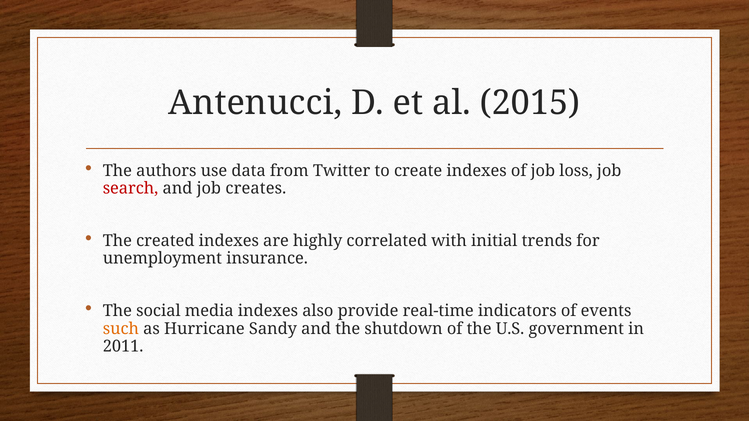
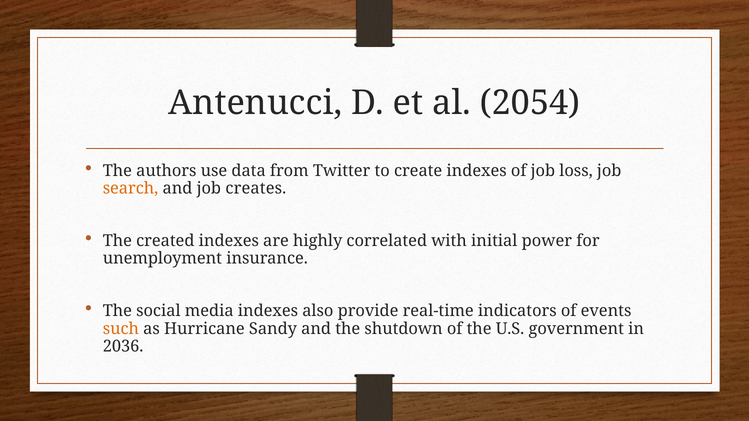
2015: 2015 -> 2054 (530, 103)
search colour: red -> orange (131, 189)
trends: trends -> power (547, 241)
2011: 2011 -> 2036 (123, 347)
